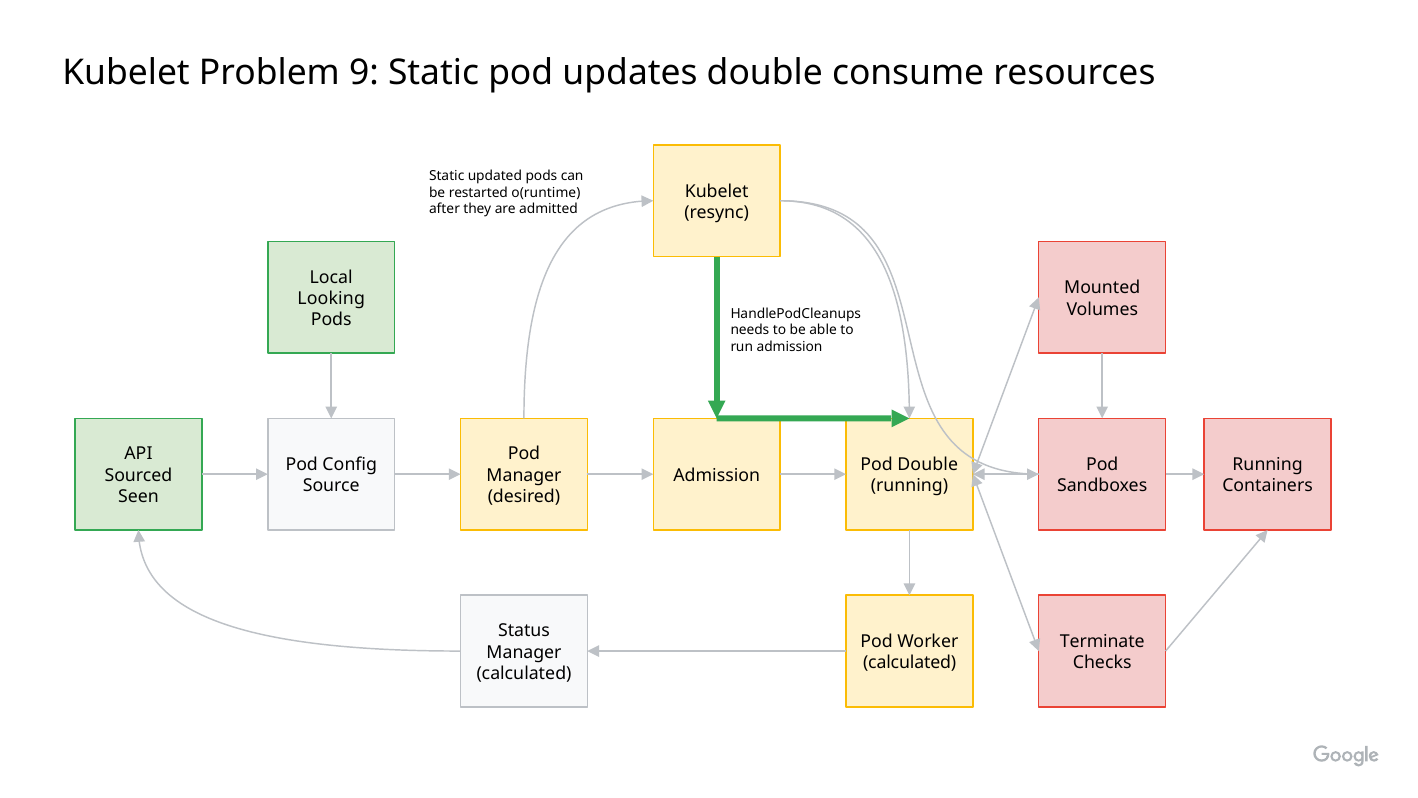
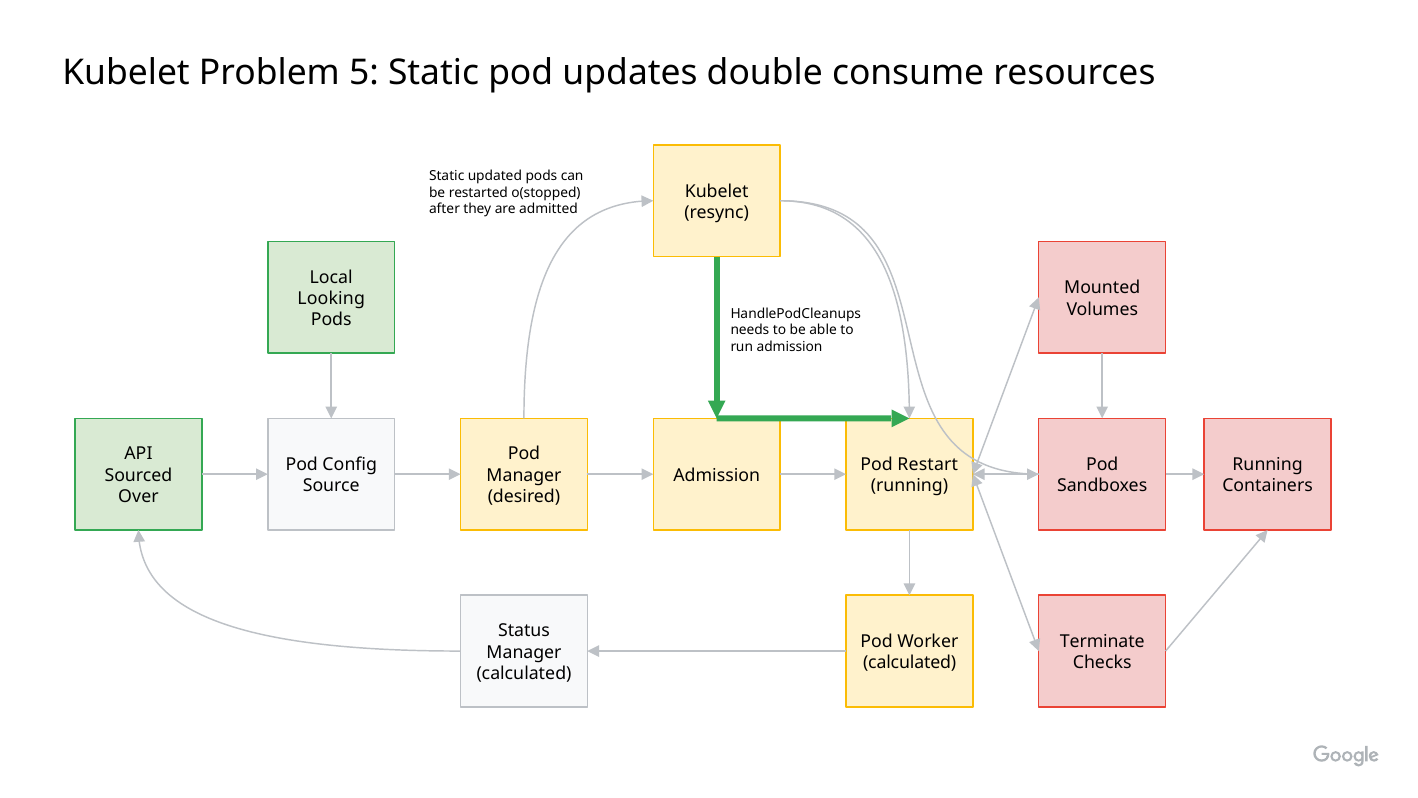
9: 9 -> 5 (364, 72)
o(runtime: o(runtime -> o(stopped (546, 193)
Pod Double: Double -> Restart (928, 465)
Seen: Seen -> Over (138, 497)
